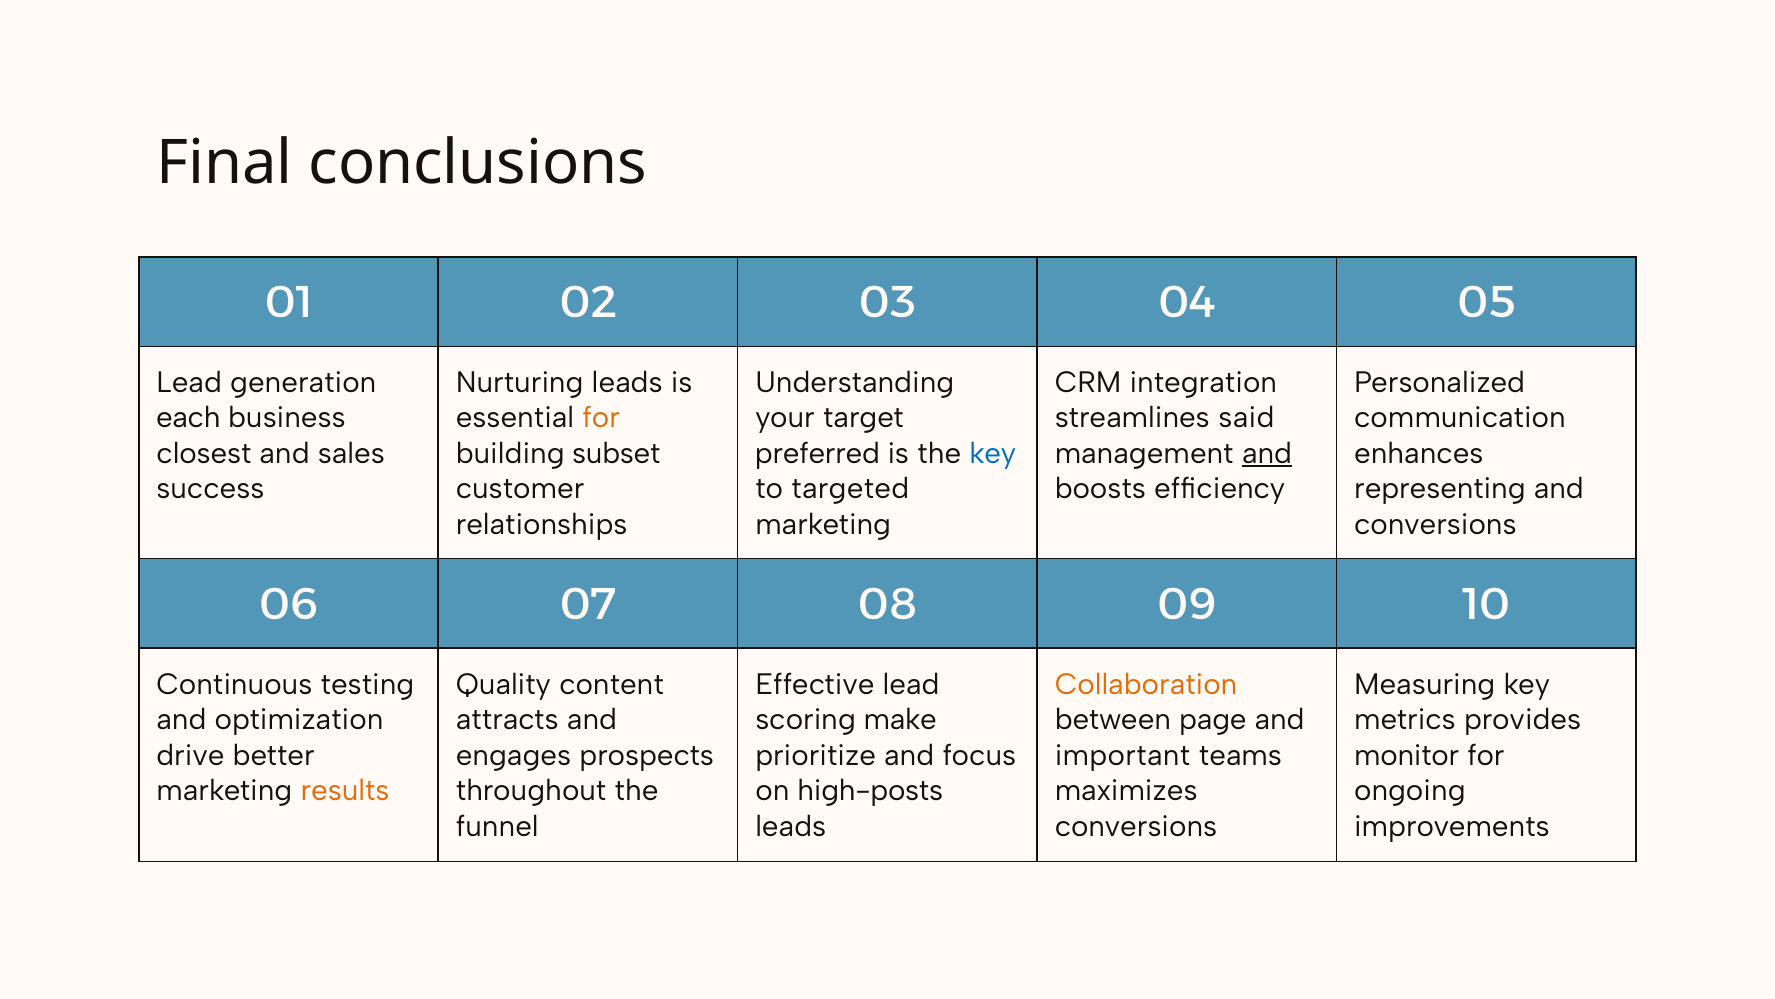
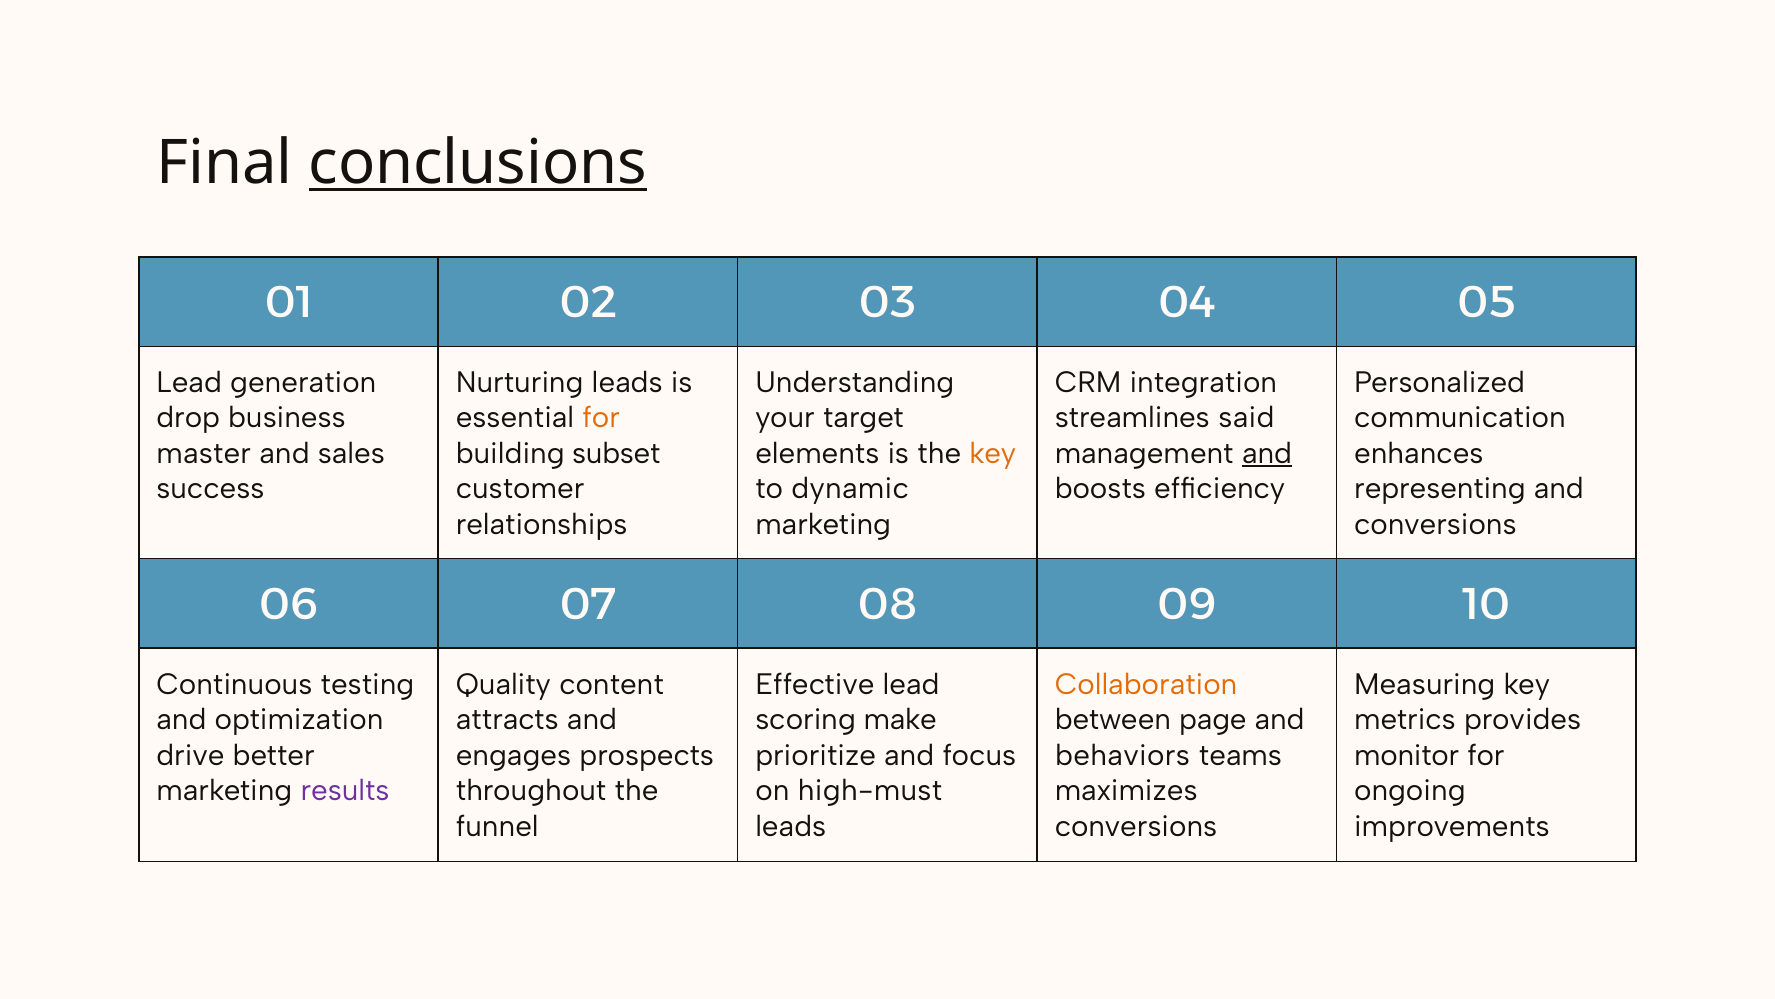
conclusions underline: none -> present (478, 163)
each: each -> drop (188, 418)
closest: closest -> master (204, 453)
preferred: preferred -> elements (817, 453)
key colour: blue -> orange (993, 453)
targeted: targeted -> dynamic (850, 489)
important: important -> behaviors (1123, 755)
results colour: orange -> purple (345, 790)
high-posts: high-posts -> high-must (870, 790)
